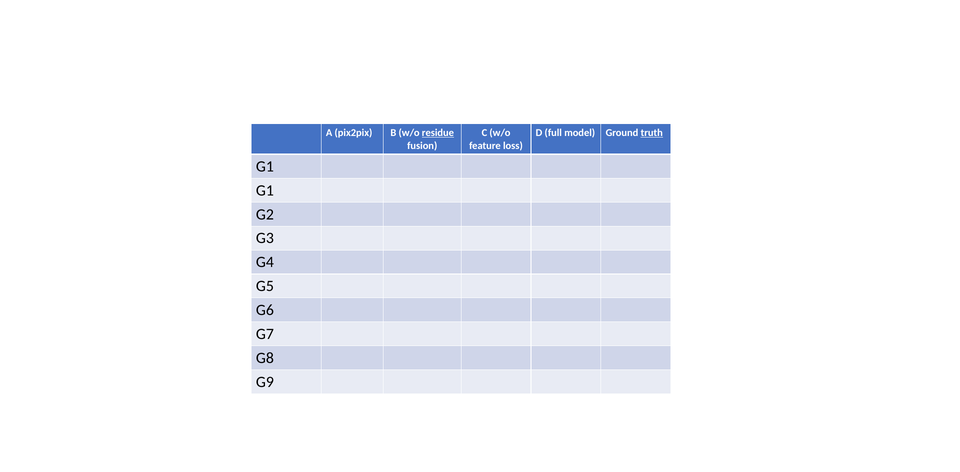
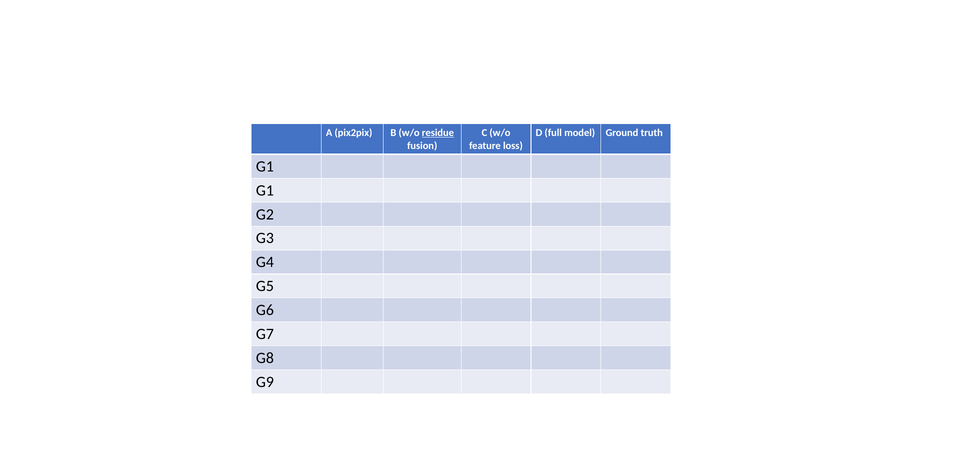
truth underline: present -> none (652, 133)
